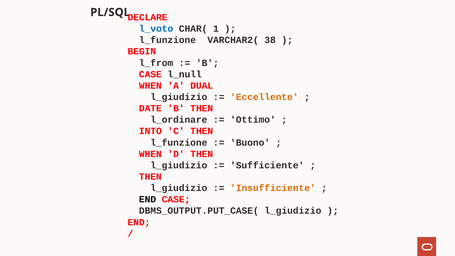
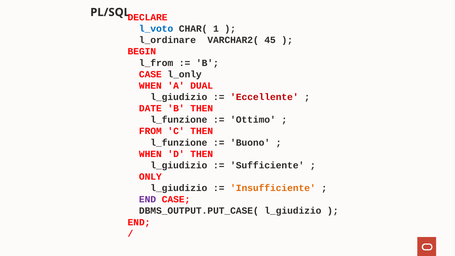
l_funzione: l_funzione -> l_ordinare (167, 40)
38: 38 -> 45 (270, 40)
l_null: l_null -> l_only (185, 74)
Eccellente colour: orange -> red (264, 97)
l_ordinare: l_ordinare -> l_funzione (179, 120)
INTO: INTO -> FROM (150, 131)
THEN: THEN -> ONLY (150, 177)
END colour: black -> purple (148, 199)
